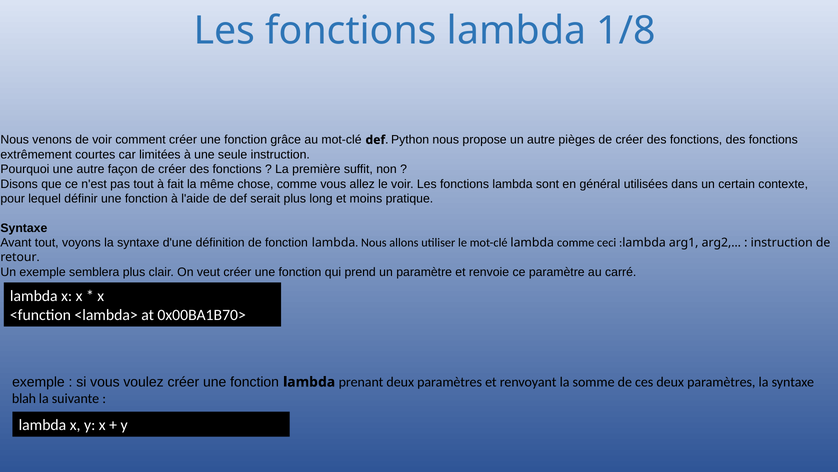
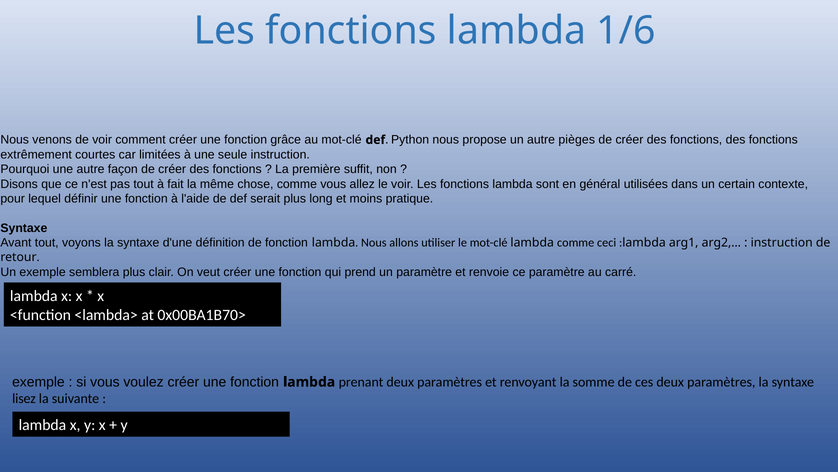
1/8: 1/8 -> 1/6 (626, 31)
blah: blah -> lisez (24, 398)
